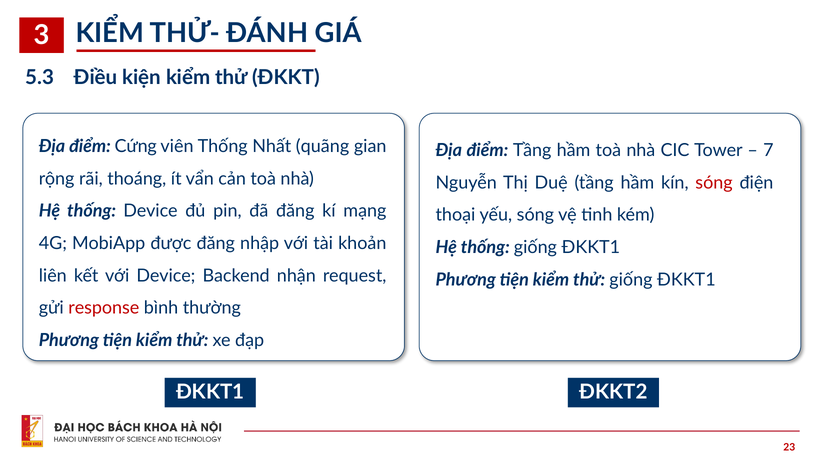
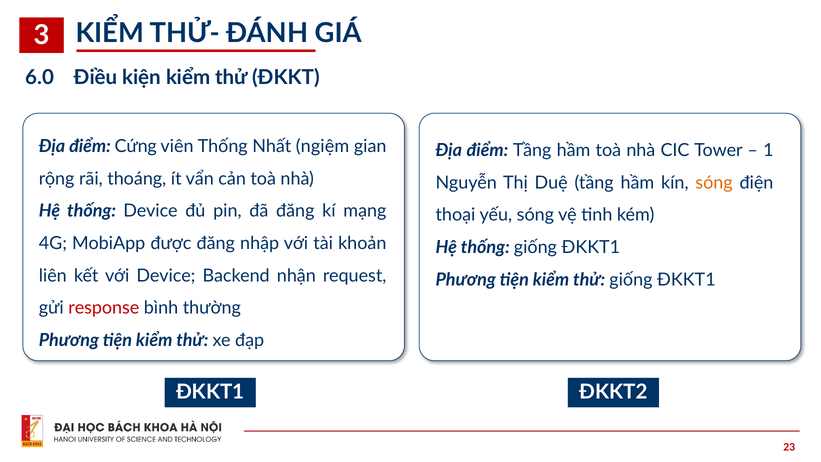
5.3: 5.3 -> 6.0 (40, 78)
quãng: quãng -> ngiệm (322, 146)
7: 7 -> 1 (768, 150)
sóng colour: red -> orange (714, 183)
